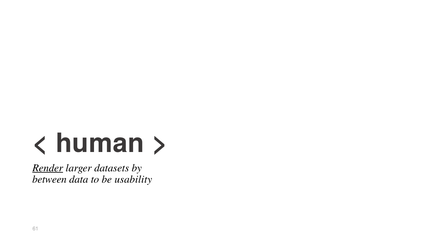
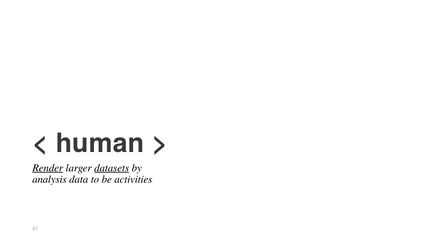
datasets underline: none -> present (112, 168)
between: between -> analysis (49, 180)
usability: usability -> activities (133, 180)
